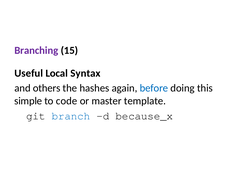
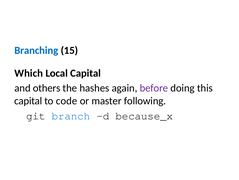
Branching colour: purple -> blue (36, 50)
Useful: Useful -> Which (29, 73)
Local Syntax: Syntax -> Capital (86, 73)
before colour: blue -> purple (154, 88)
simple: simple -> capital (28, 100)
template: template -> following (145, 100)
